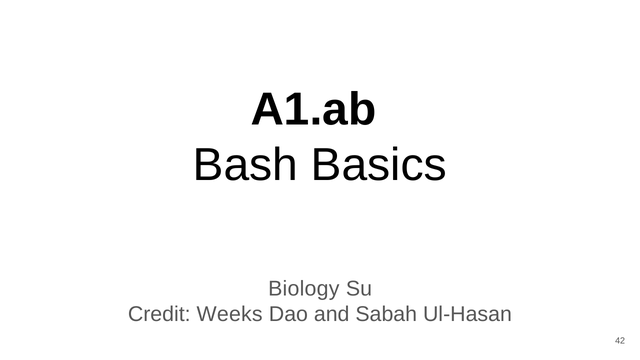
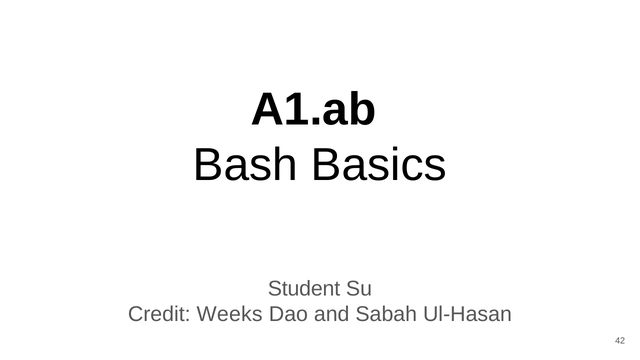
Biology: Biology -> Student (304, 288)
